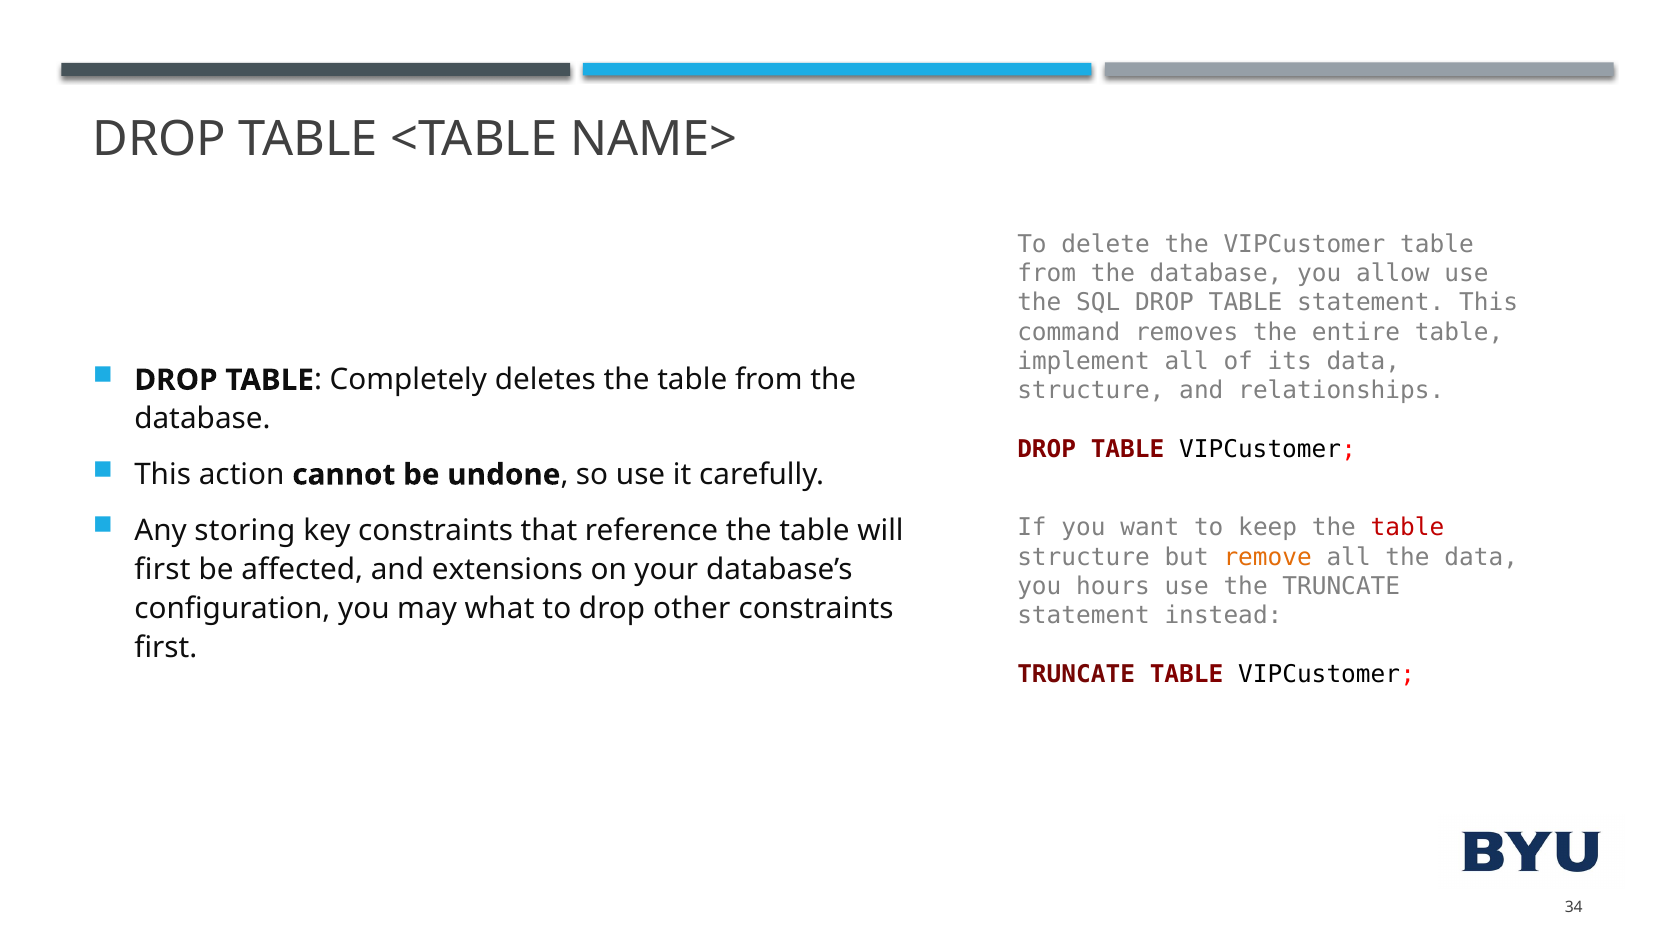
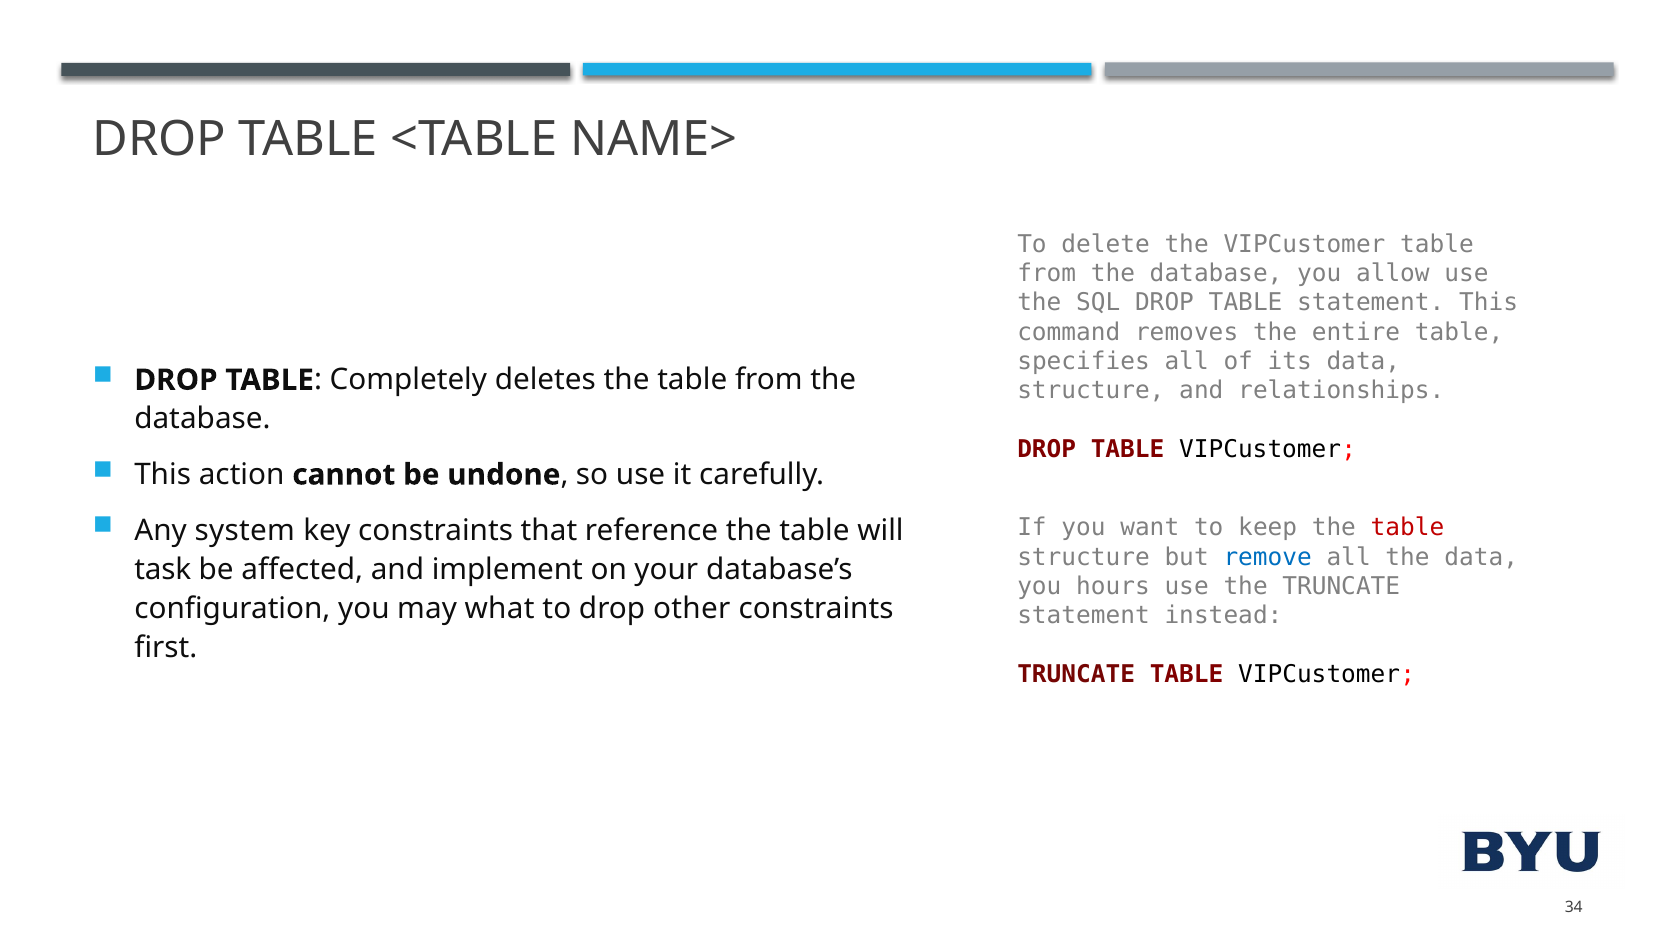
implement: implement -> specifies (1084, 361)
storing: storing -> system (245, 530)
remove colour: orange -> blue (1268, 557)
first: first -> task (163, 570)
extensions: extensions -> implement (507, 570)
